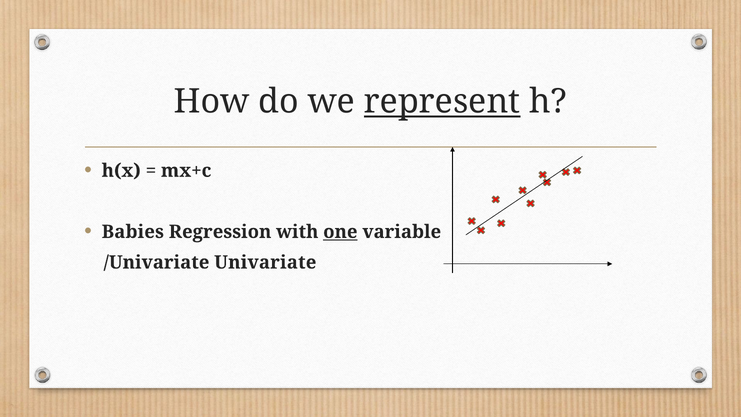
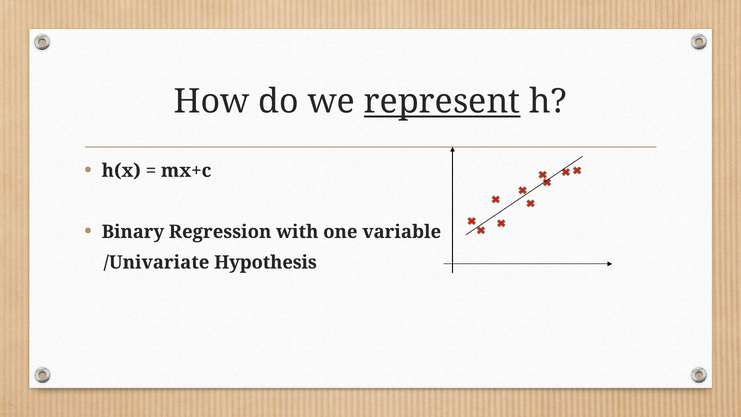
Babies: Babies -> Binary (133, 232)
one underline: present -> none (340, 232)
Univariate: Univariate -> Hypothesis (265, 262)
